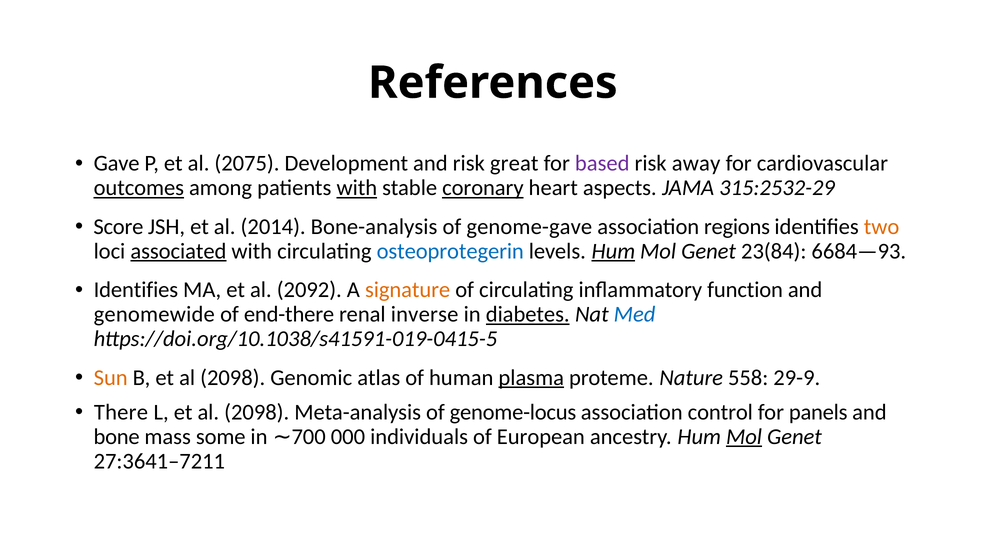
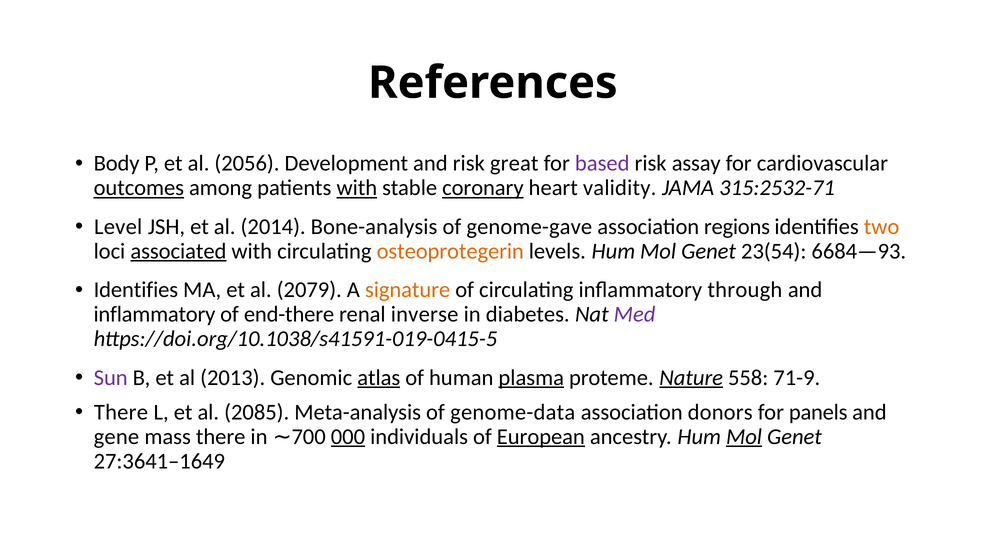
Gave: Gave -> Body (117, 163)
2075: 2075 -> 2056 (247, 163)
away: away -> assay (696, 163)
aspects: aspects -> validity (620, 188)
315:2532-29: 315:2532-29 -> 315:2532-71 (777, 188)
Score: Score -> Level (118, 227)
osteoprotegerin colour: blue -> orange (450, 251)
Hum underline: present -> none (613, 251)
23(84: 23(84 -> 23(54 (774, 251)
2092: 2092 -> 2079 (309, 290)
function: function -> through (745, 290)
genomewide: genomewide -> inflammatory (154, 314)
diabetes underline: present -> none (528, 314)
Med colour: blue -> purple (635, 314)
Sun colour: orange -> purple (111, 377)
B et al 2098: 2098 -> 2013 (233, 377)
atlas underline: none -> present (379, 377)
Nature underline: none -> present (691, 377)
29-9: 29-9 -> 71-9 (797, 377)
L et al 2098: 2098 -> 2085 (257, 412)
genome-locus: genome-locus -> genome-data (513, 412)
control: control -> donors (720, 412)
bone: bone -> gene (116, 436)
mass some: some -> there (221, 436)
000 underline: none -> present (348, 436)
European underline: none -> present (541, 436)
27:3641–7211: 27:3641–7211 -> 27:3641–1649 (159, 461)
